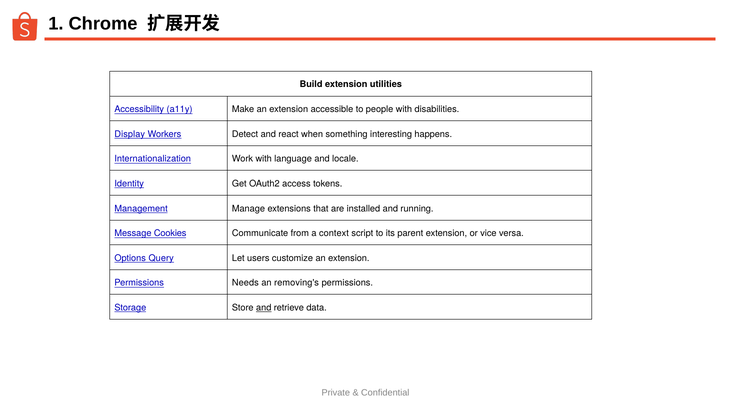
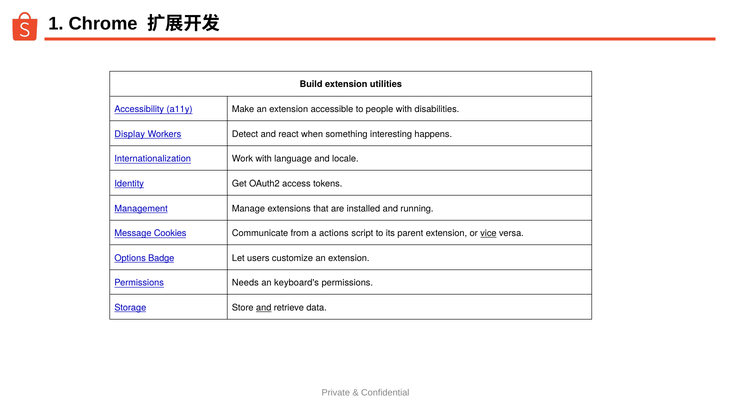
context: context -> actions (334, 233)
vice underline: none -> present (488, 233)
Query: Query -> Badge (161, 258)
removing's: removing's -> keyboard's (297, 283)
